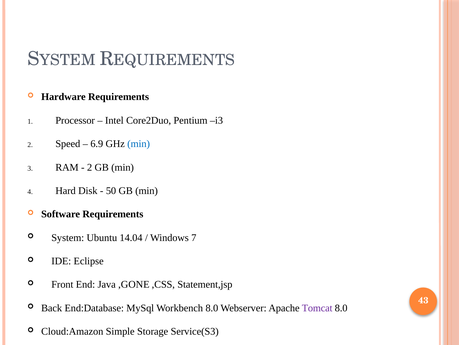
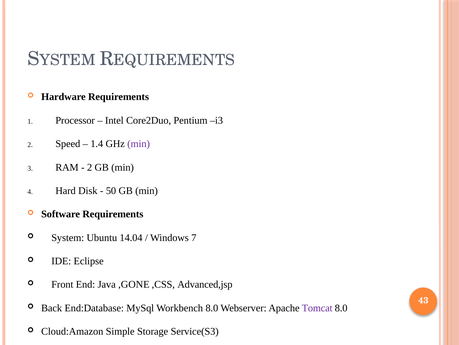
6.9: 6.9 -> 1.4 (97, 144)
min colour: blue -> purple (139, 144)
Statement,jsp: Statement,jsp -> Advanced,jsp (205, 284)
